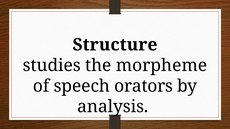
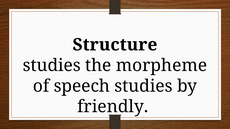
speech orators: orators -> studies (143, 86)
analysis: analysis -> friendly (113, 107)
